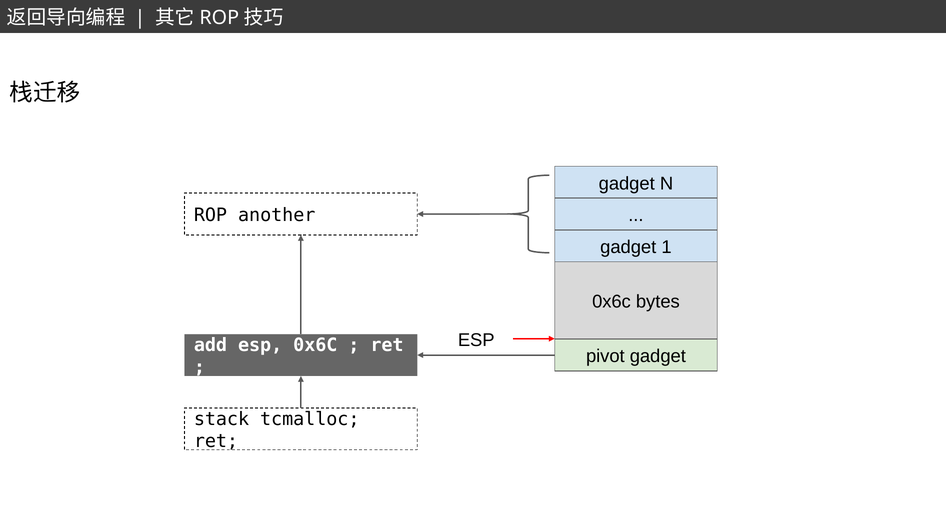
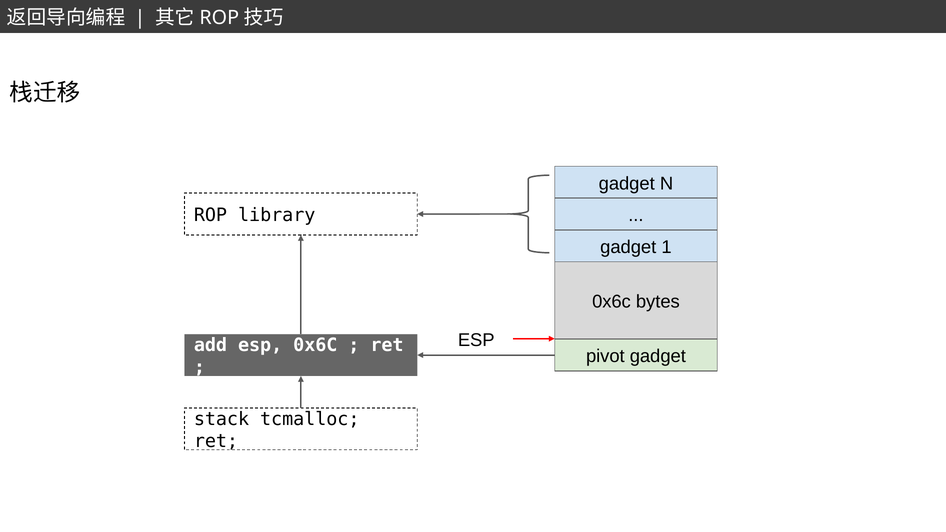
another: another -> library (277, 215)
